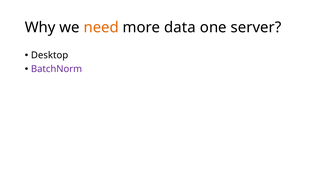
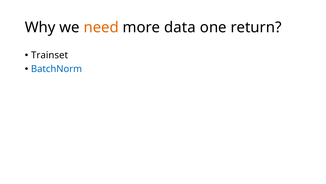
server: server -> return (256, 27)
Desktop: Desktop -> Trainset (50, 55)
BatchNorm colour: purple -> blue (57, 69)
